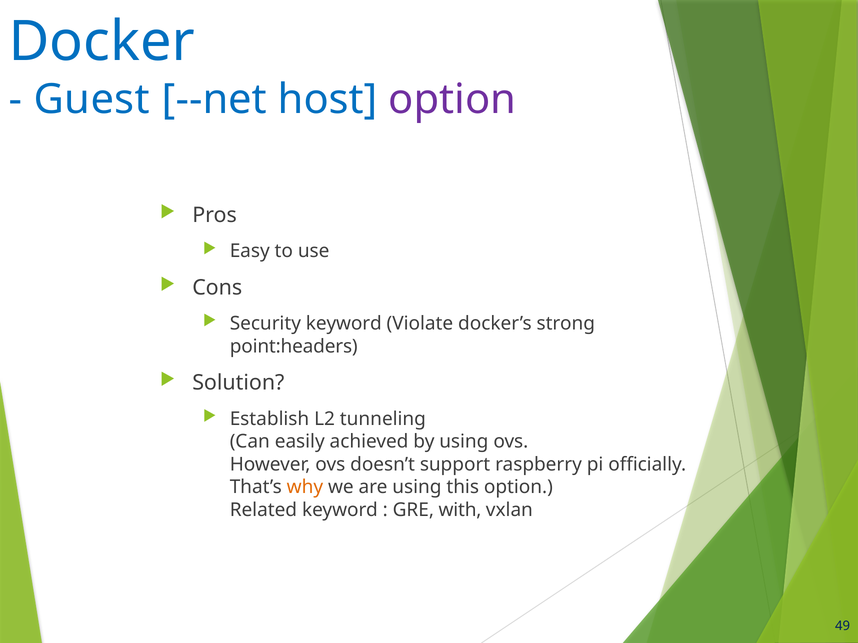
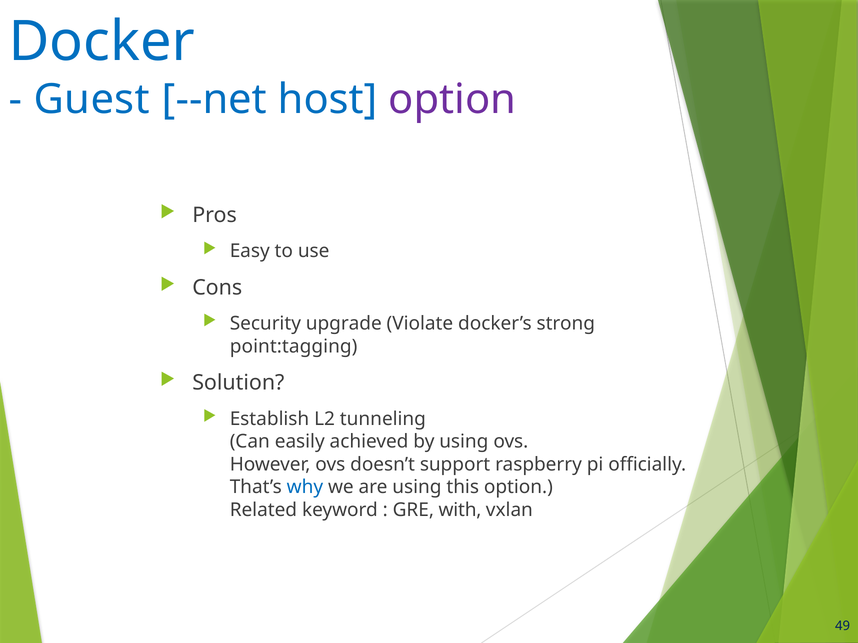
Security keyword: keyword -> upgrade (344, 324)
point:headers: point:headers -> point:tagging (294, 347)
why colour: orange -> blue (305, 488)
